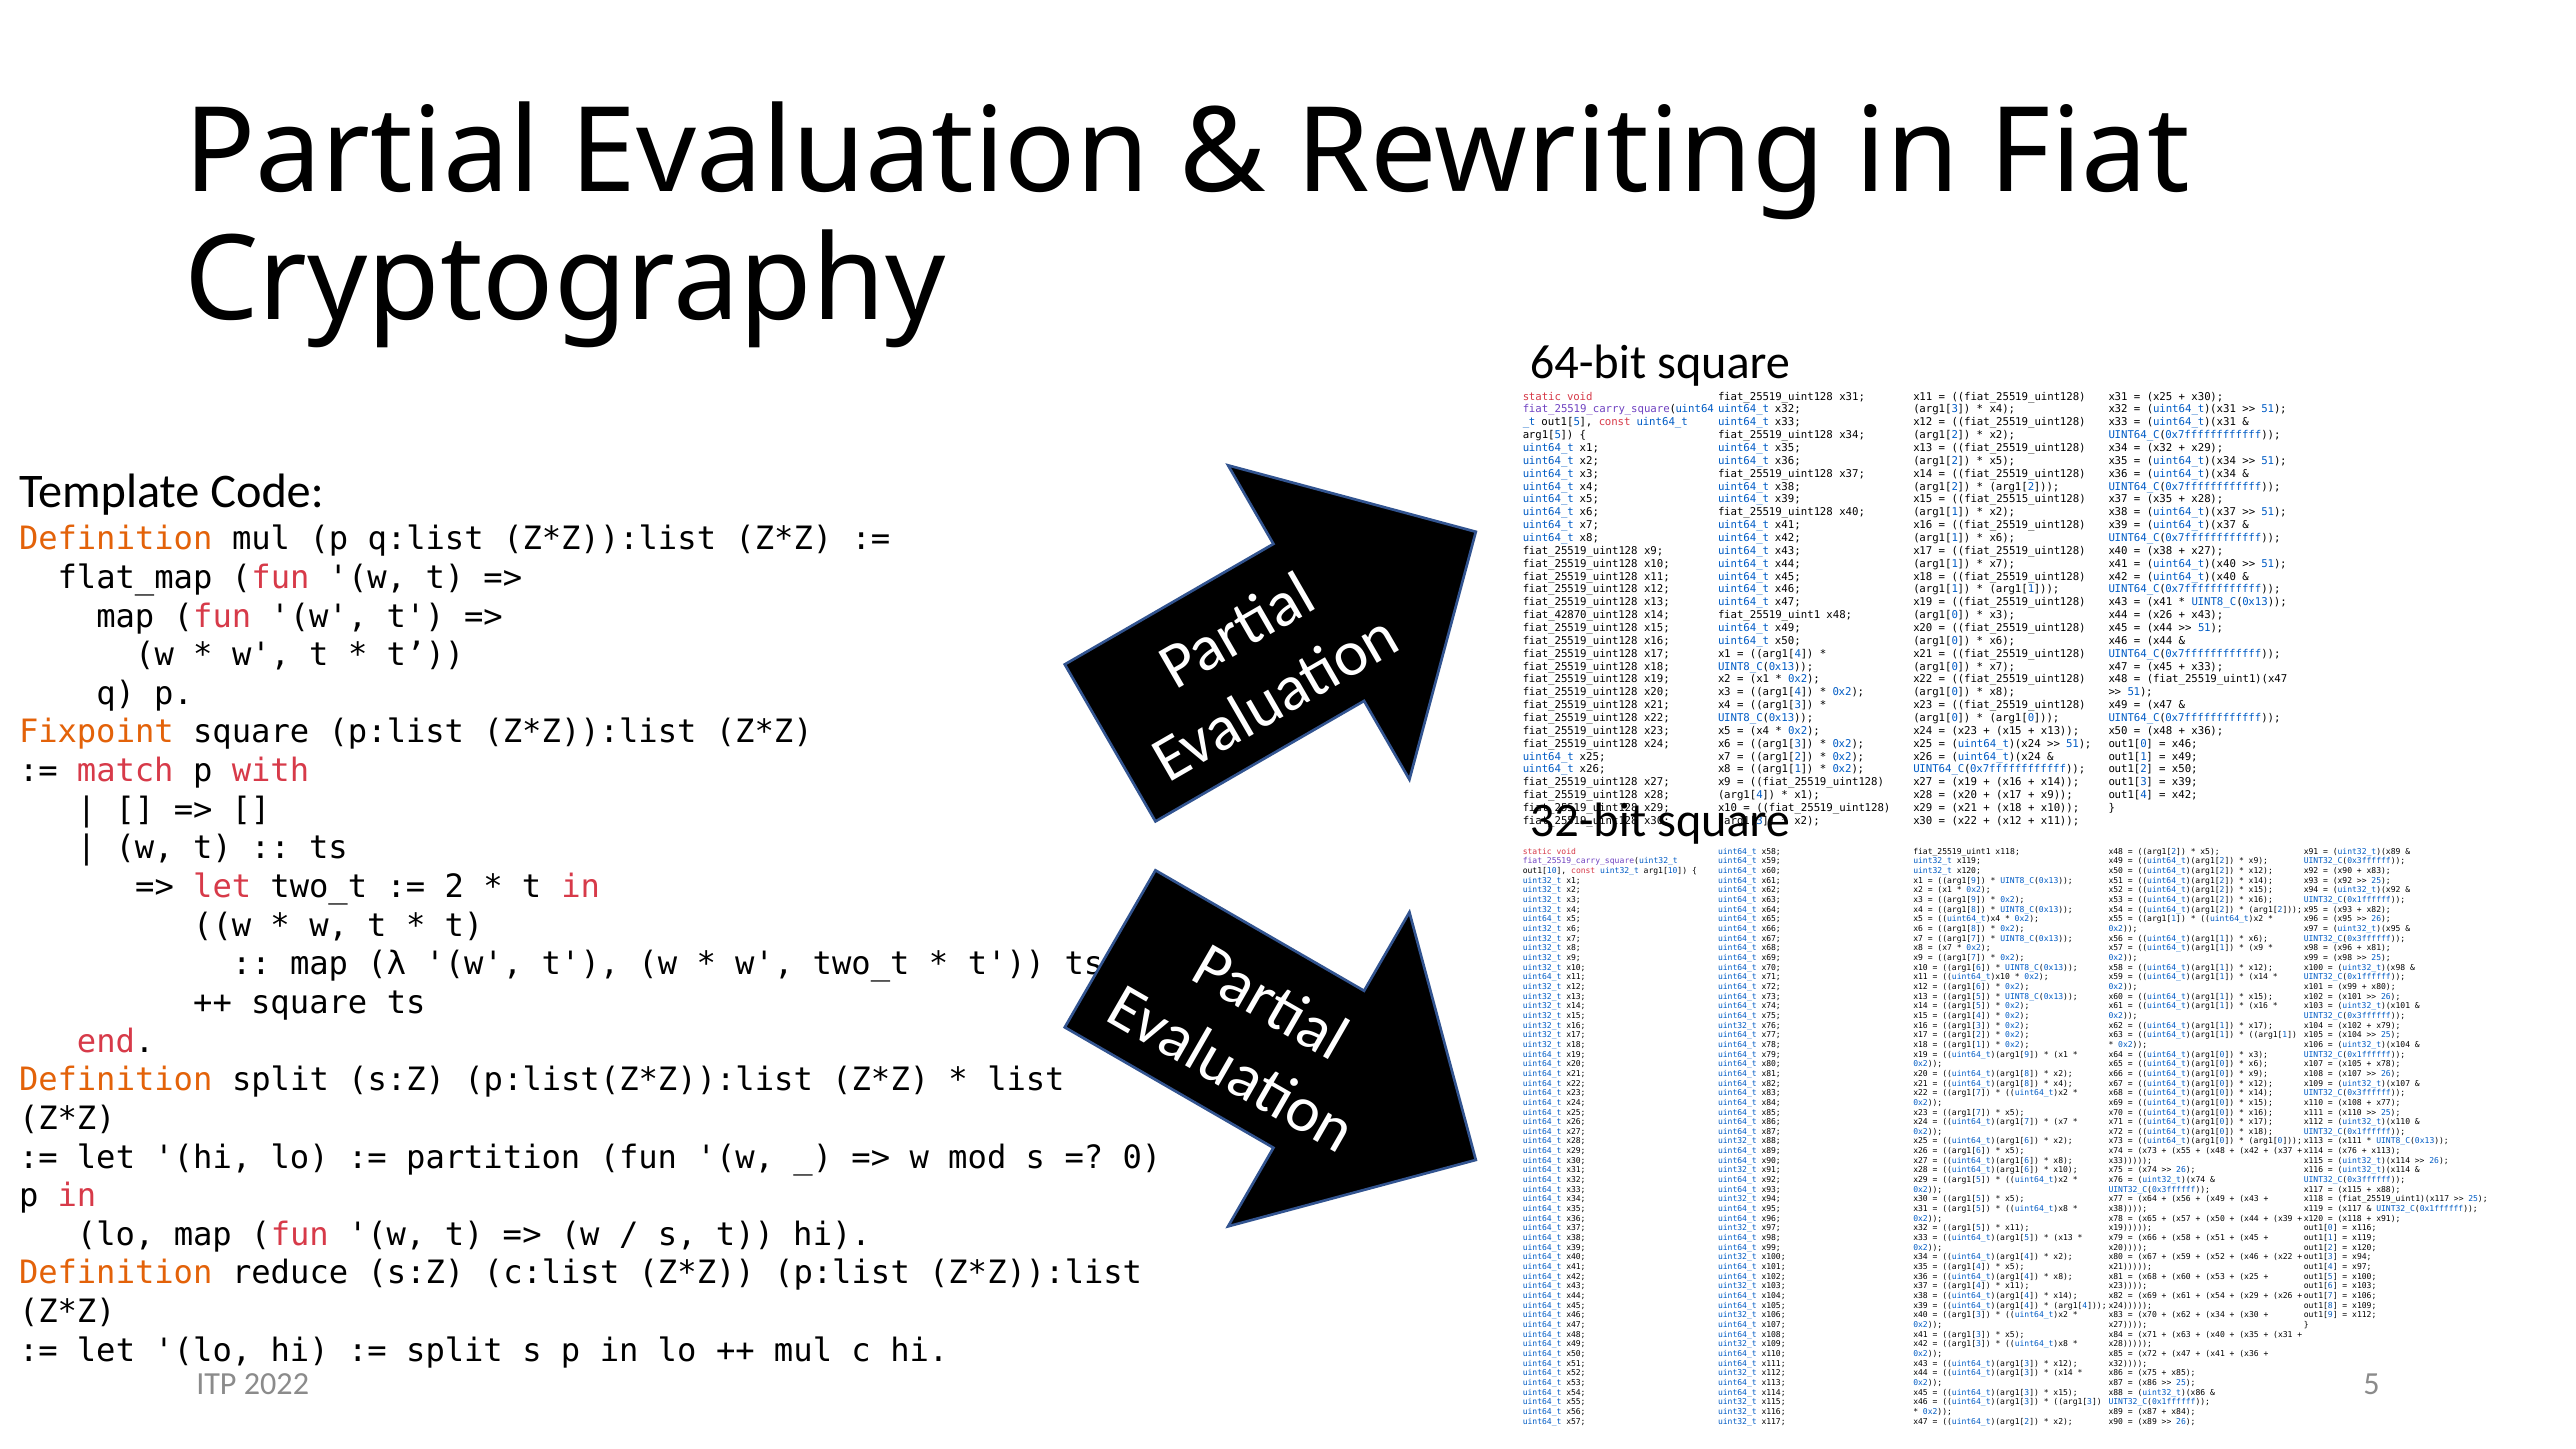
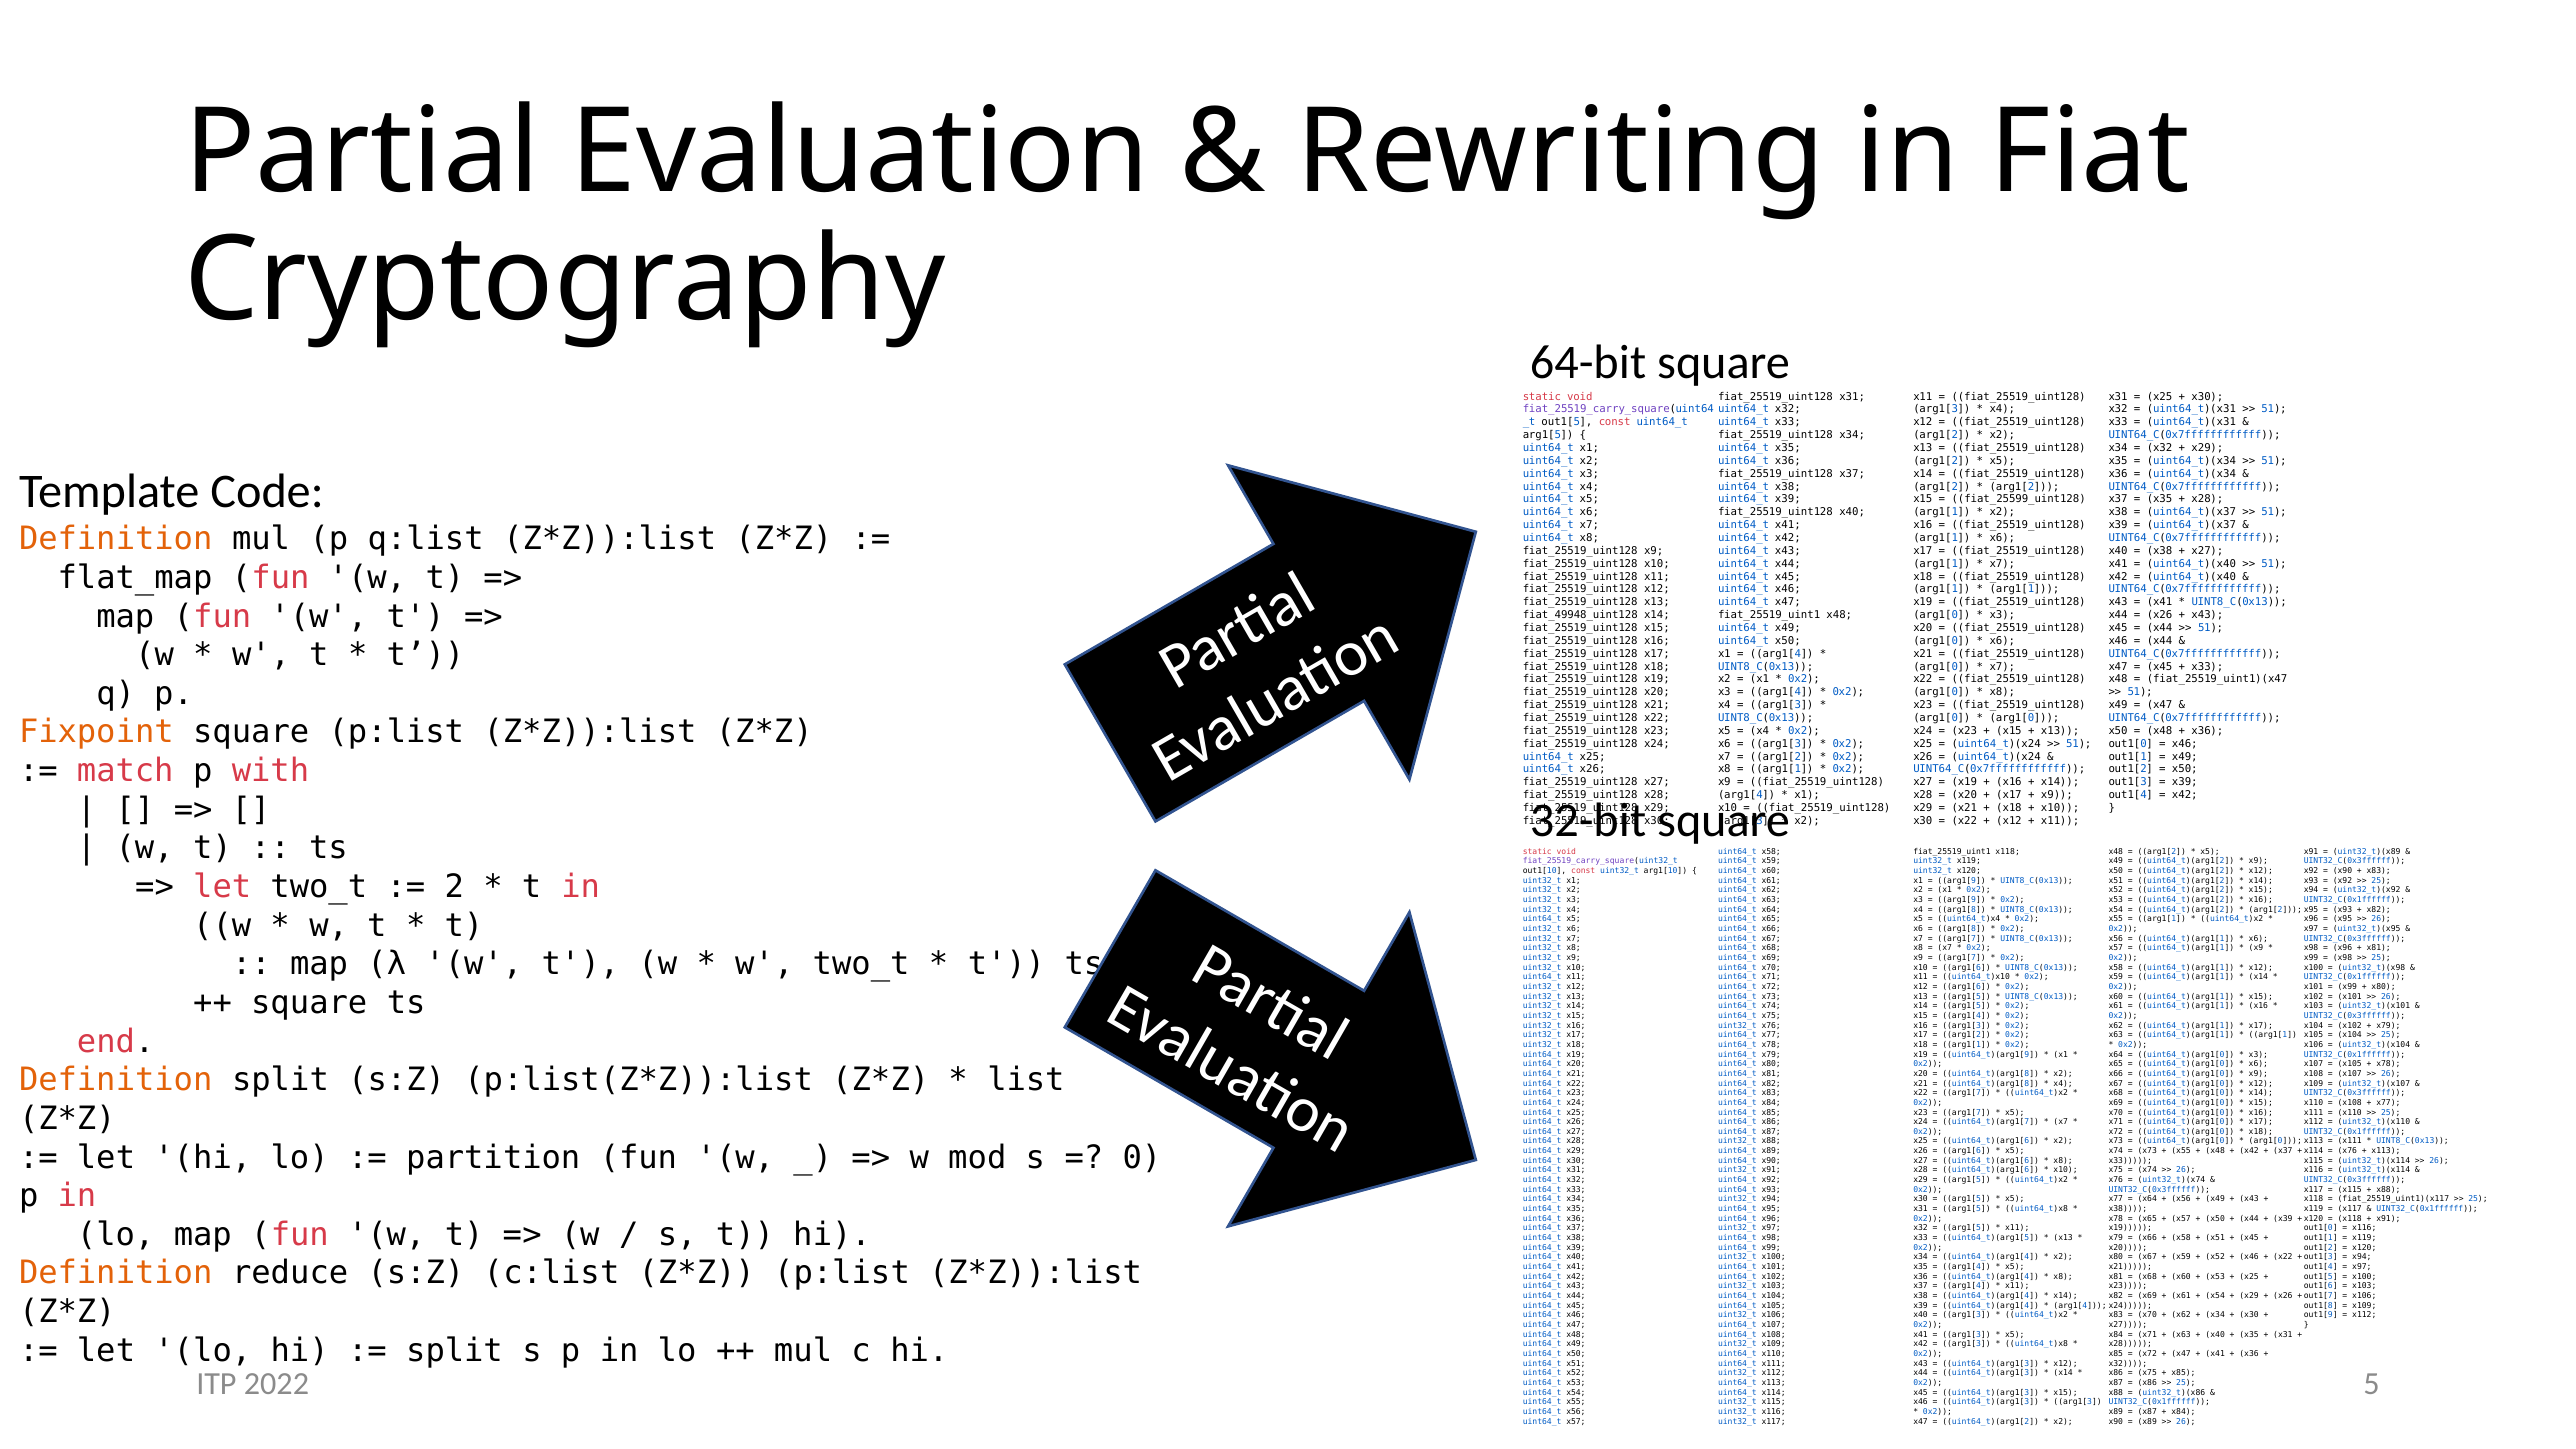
fiat_25515_uint128: fiat_25515_uint128 -> fiat_25599_uint128 (2019, 499)
fiat_42870_uint128: fiat_42870_uint128 -> fiat_49948_uint128 (1580, 615)
